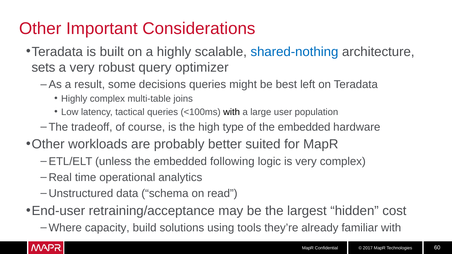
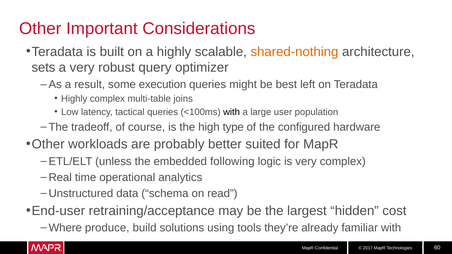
shared-nothing colour: blue -> orange (294, 52)
decisions: decisions -> execution (162, 85)
of the embedded: embedded -> configured (304, 127)
capacity: capacity -> produce (107, 228)
